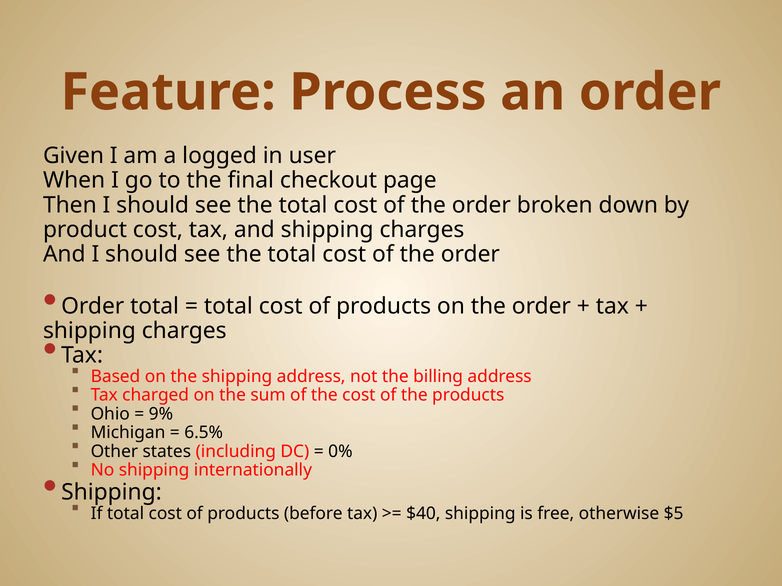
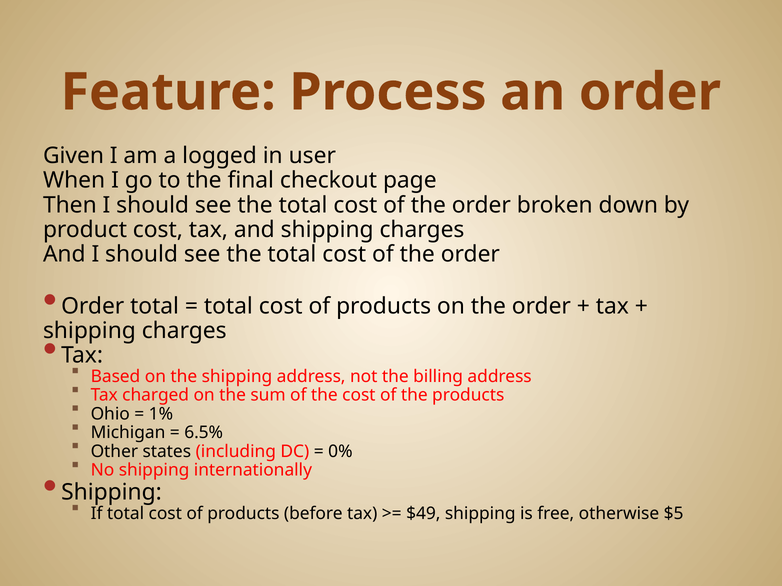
9%: 9% -> 1% (161, 414)
$40: $40 -> $49 (423, 514)
